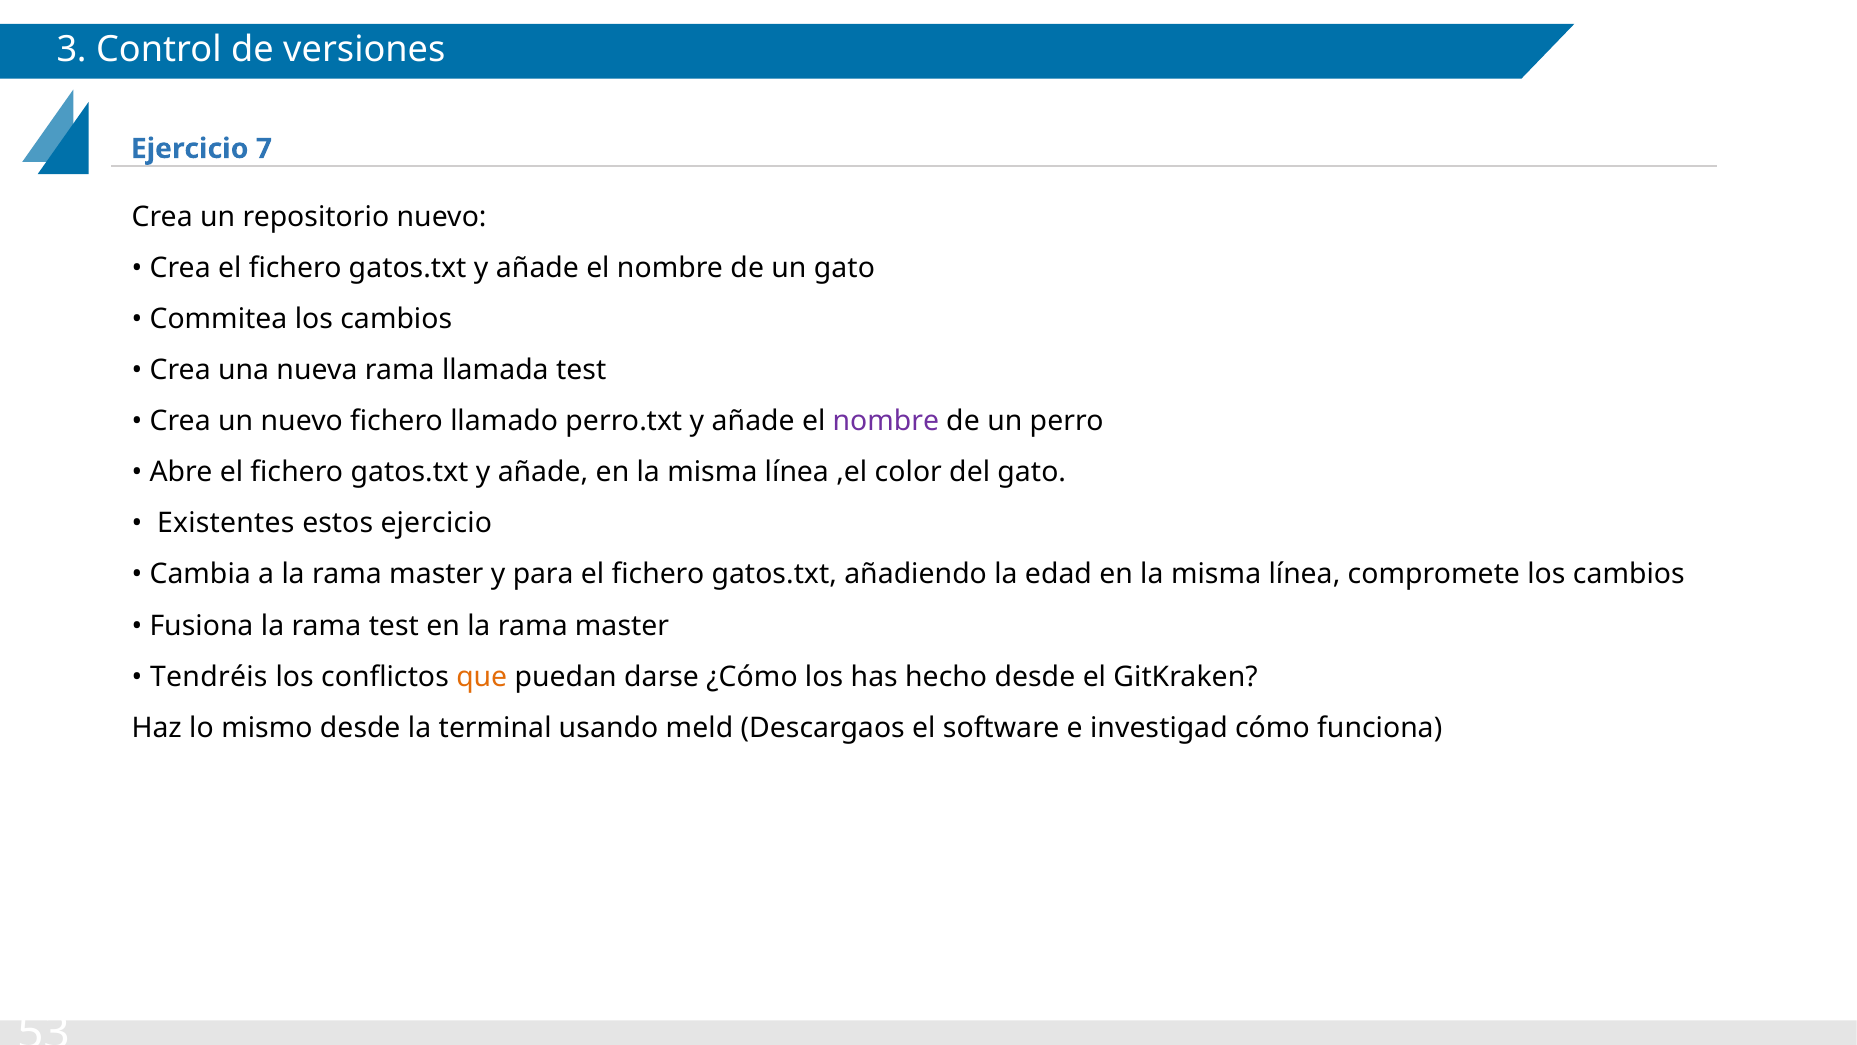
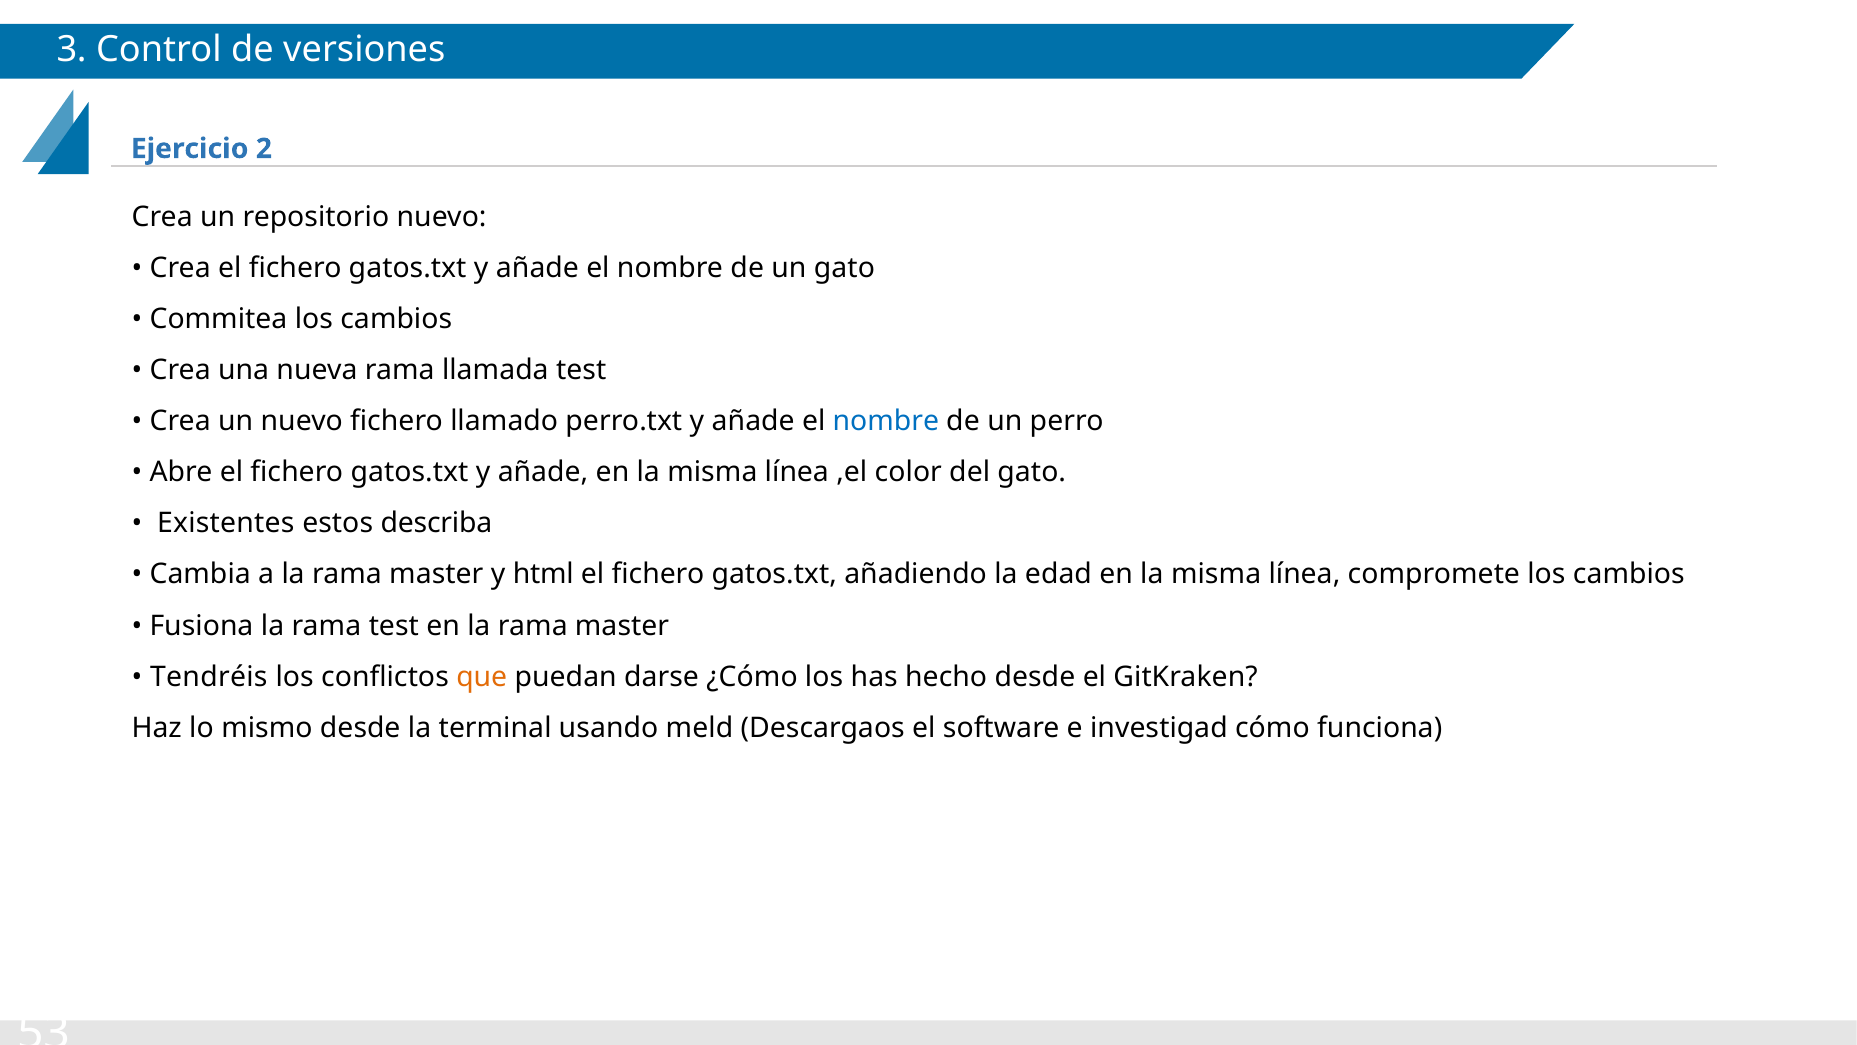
7: 7 -> 2 (264, 149)
nombre colour: purple -> blue (886, 421)
estos ejercicio: ejercicio -> describa (436, 523)
para: para -> html (543, 574)
